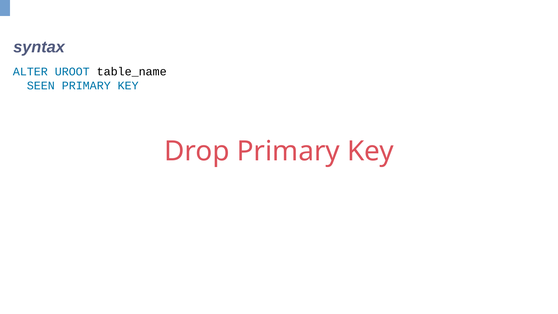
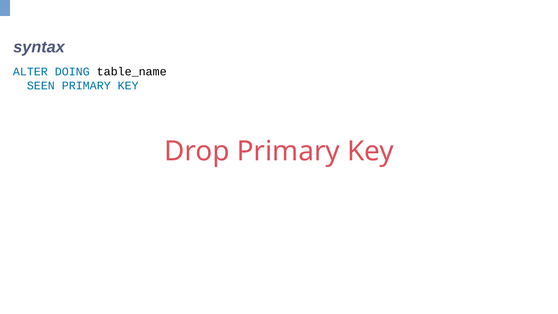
UROOT: UROOT -> DOING (72, 72)
